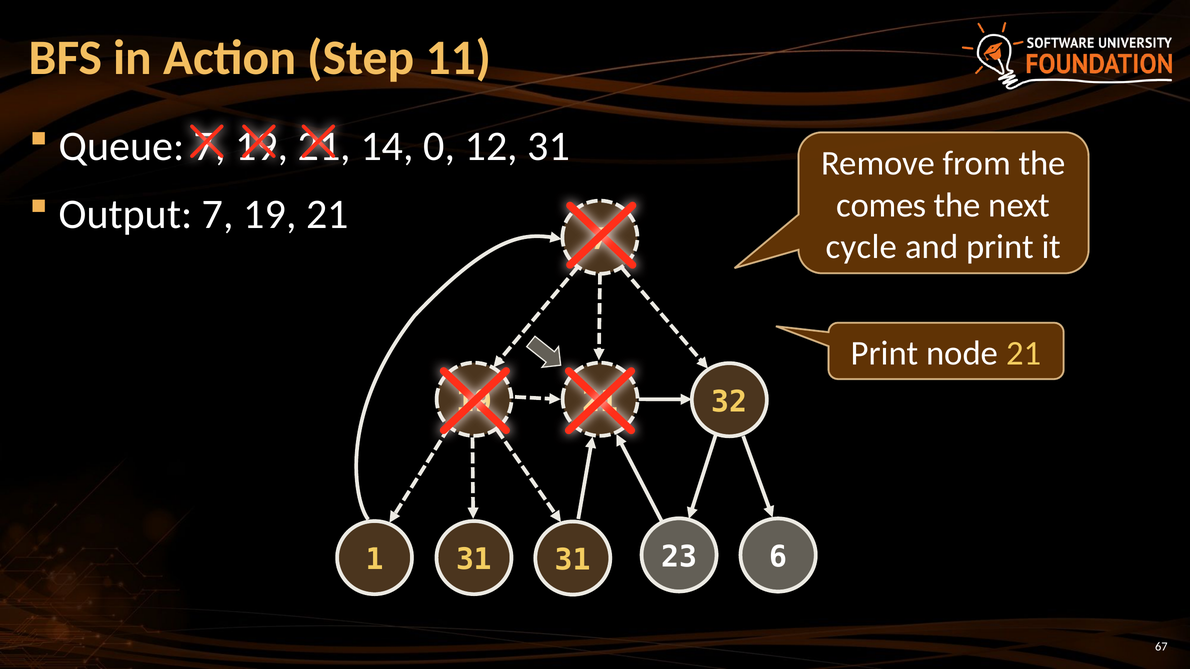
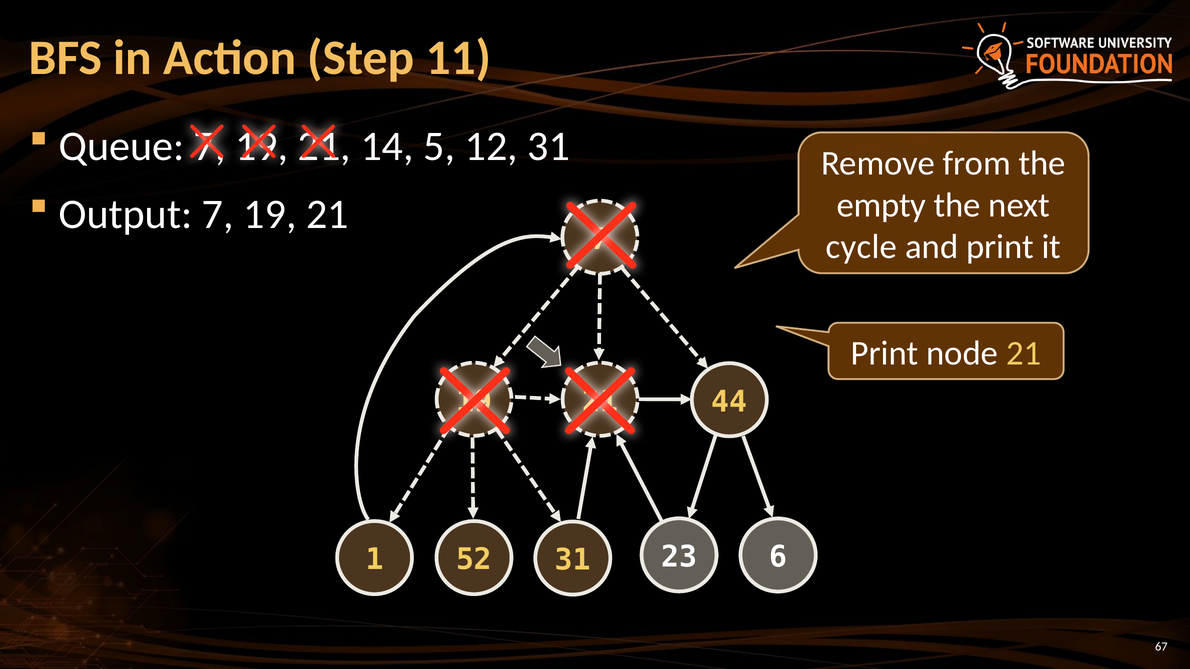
0: 0 -> 5 (439, 147)
comes: comes -> empty (881, 205)
32: 32 -> 44 (729, 402)
1 31: 31 -> 52 (474, 560)
